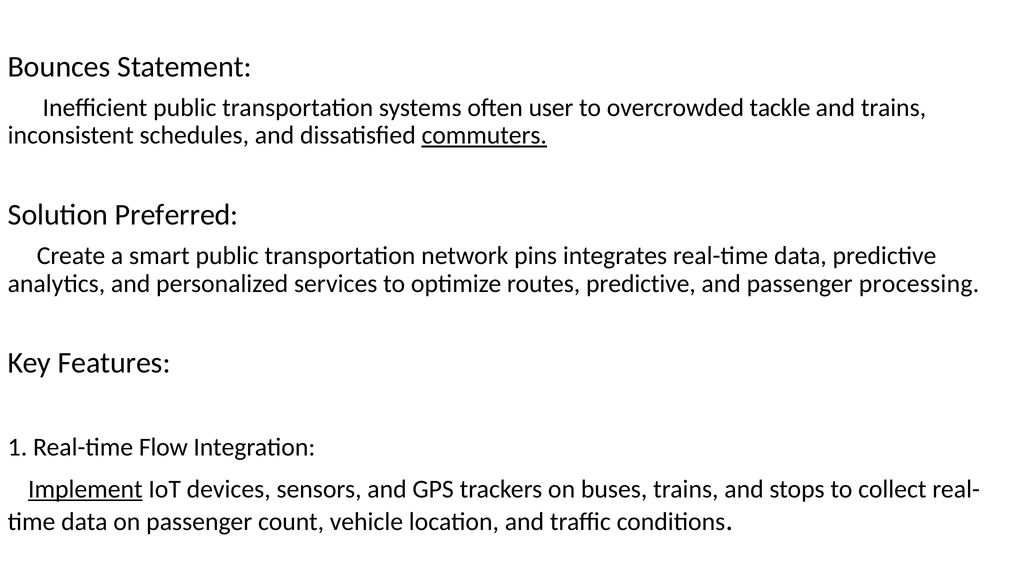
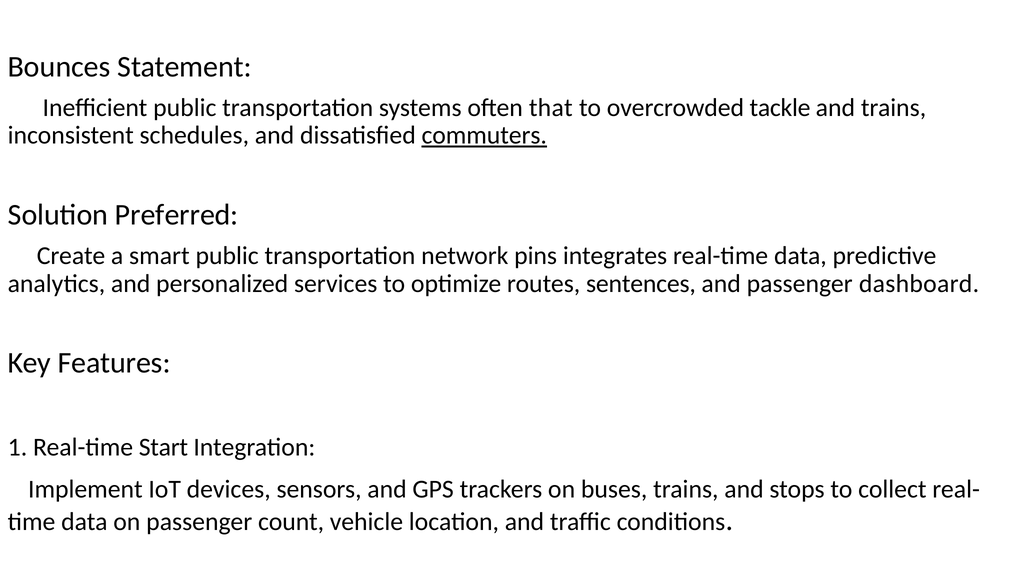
user: user -> that (551, 107)
routes predictive: predictive -> sentences (641, 283)
processing: processing -> dashboard (919, 283)
Flow: Flow -> Start (163, 447)
Implement underline: present -> none (85, 489)
